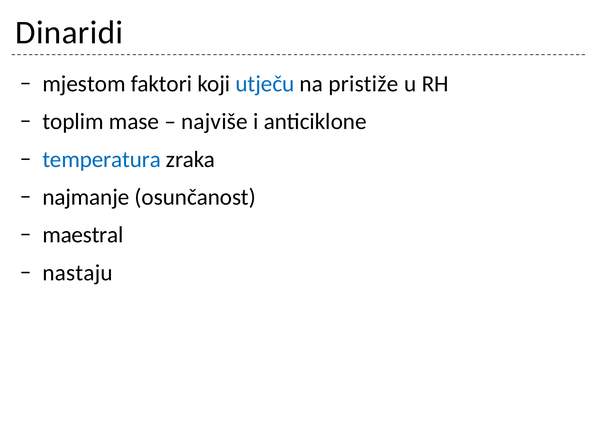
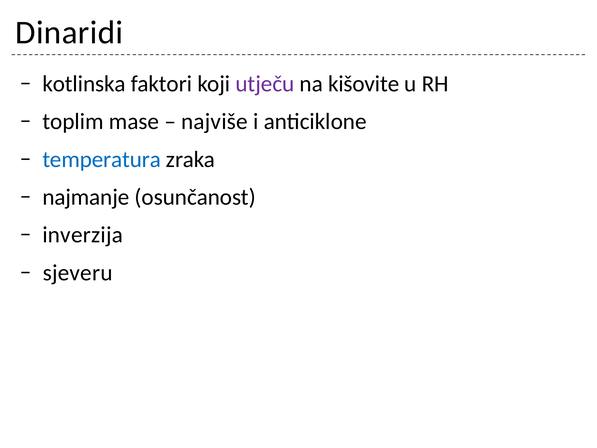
mjestom: mjestom -> kotlinska (84, 84)
utječu colour: blue -> purple (265, 84)
pristiže: pristiže -> kišovite (364, 84)
maestral: maestral -> inverzija (83, 235)
nastaju: nastaju -> sjeveru (78, 273)
